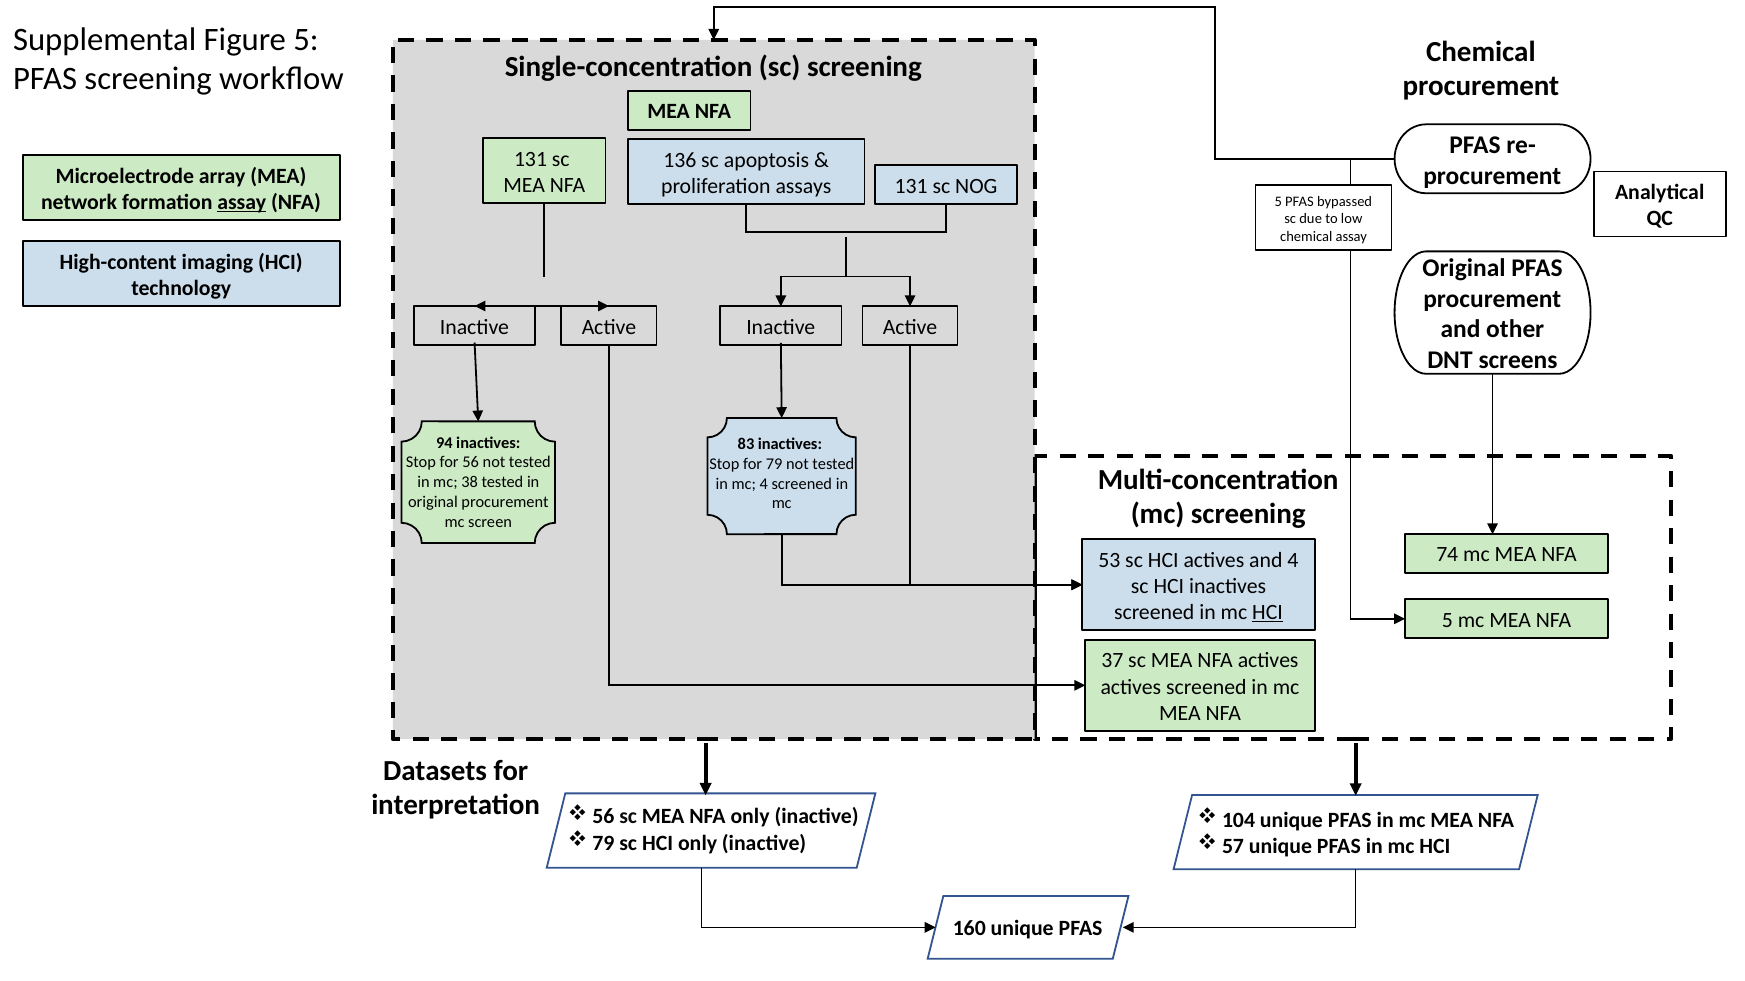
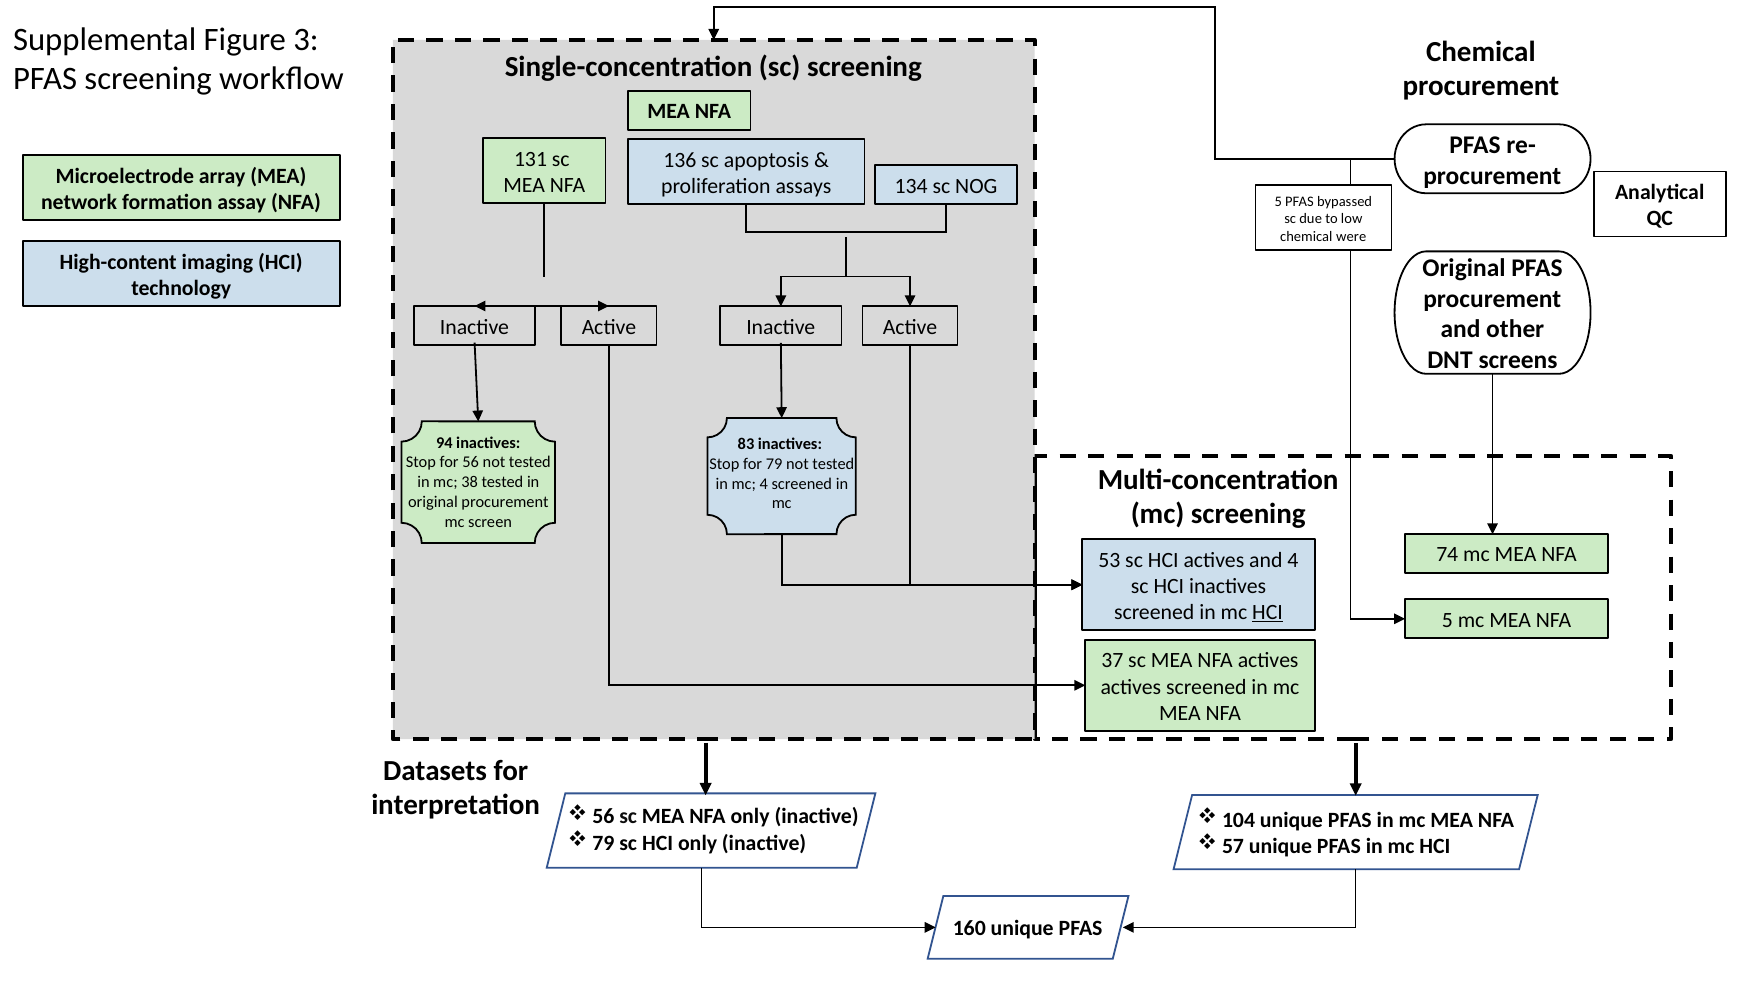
Figure 5: 5 -> 3 (306, 39)
assays 131: 131 -> 134 (911, 186)
assay underline: present -> none (242, 202)
chemical assay: assay -> were (1351, 236)
